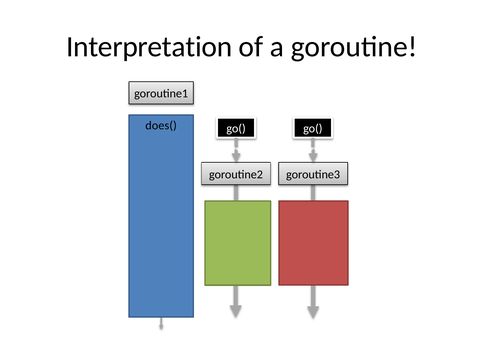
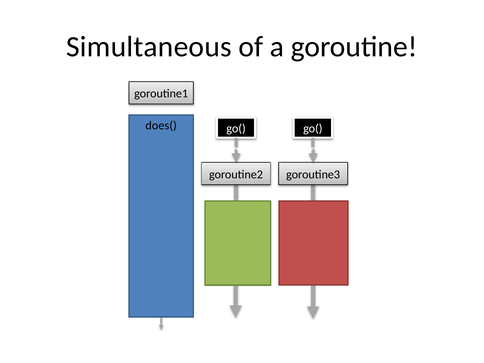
Interpretation: Interpretation -> Simultaneous (149, 47)
